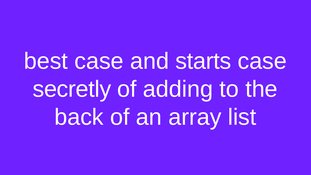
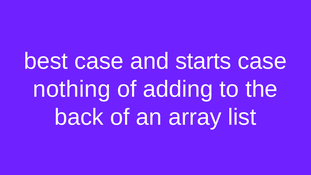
secretly: secretly -> nothing (72, 89)
